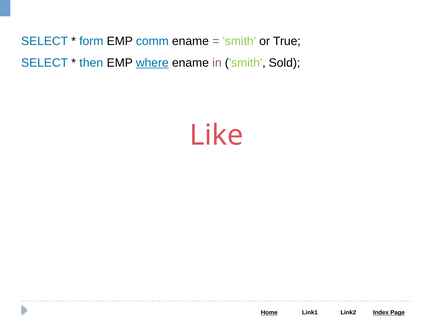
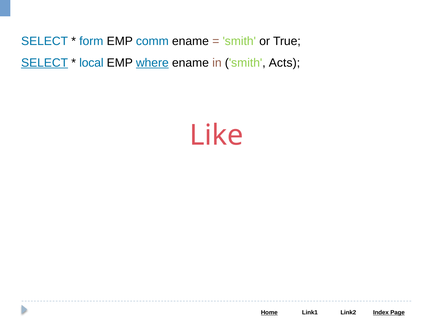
SELECT underline: none -> present (45, 63)
then: then -> local (91, 63)
Sold: Sold -> Acts (284, 63)
